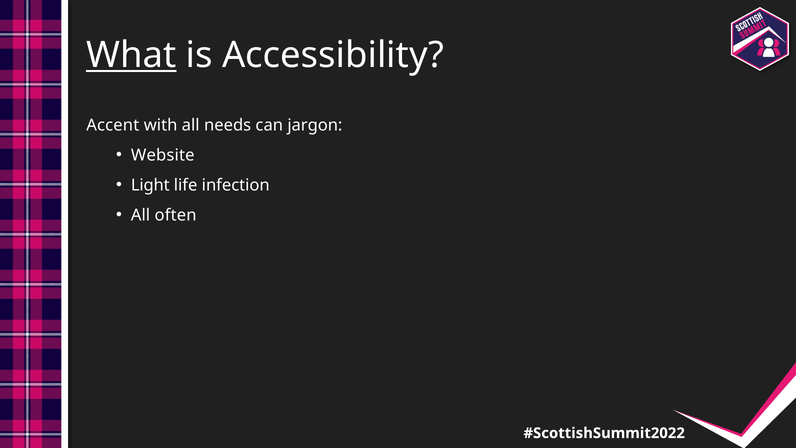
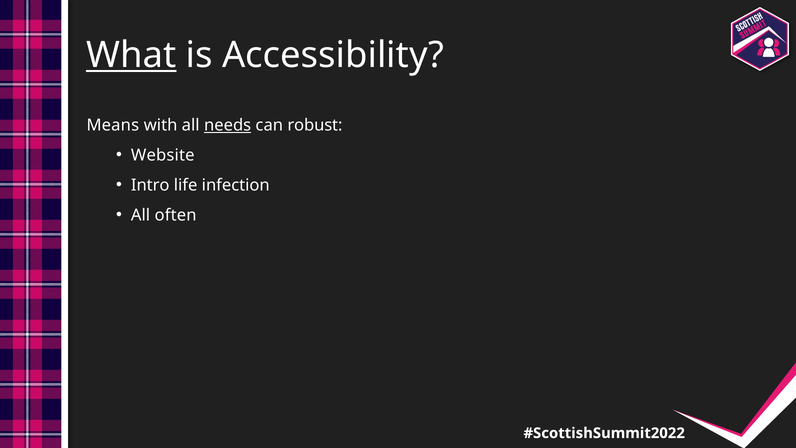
Accent: Accent -> Means (113, 125)
needs underline: none -> present (228, 125)
jargon: jargon -> robust (315, 125)
Light: Light -> Intro (150, 185)
